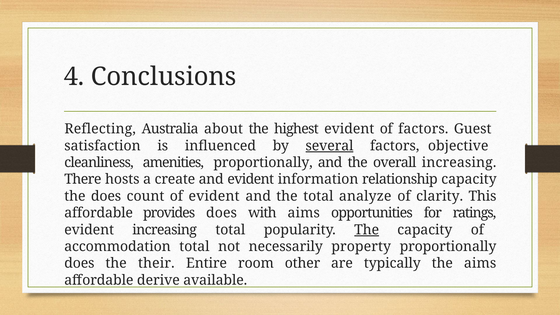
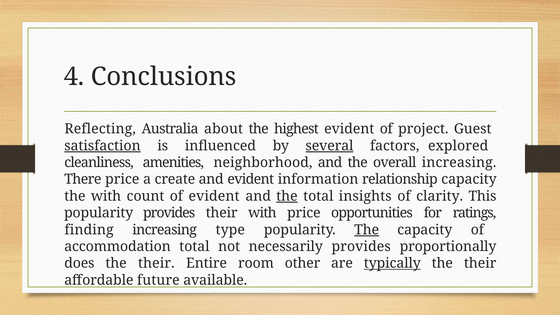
of factors: factors -> project (423, 129)
satisfaction underline: none -> present (102, 146)
objective: objective -> explored (458, 146)
amenities proportionally: proportionally -> neighborhood (263, 163)
There hosts: hosts -> price (122, 179)
the does: does -> with (106, 196)
the underline: none -> present (287, 196)
analyze: analyze -> insights (365, 196)
affordable: affordable -> popularity (99, 213)
provides does: does -> their (222, 213)
with aims: aims -> price (304, 213)
evident: evident -> finding (89, 230)
increasing total: total -> type (230, 230)
necessarily property: property -> provides (361, 247)
typically underline: none -> present (392, 263)
aims: aims -> their (480, 263)
derive: derive -> future (158, 280)
